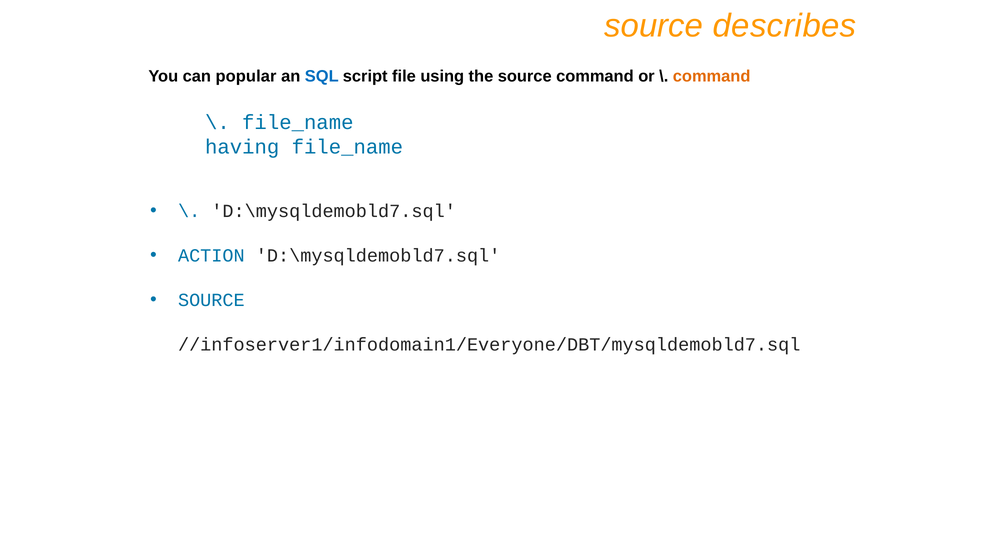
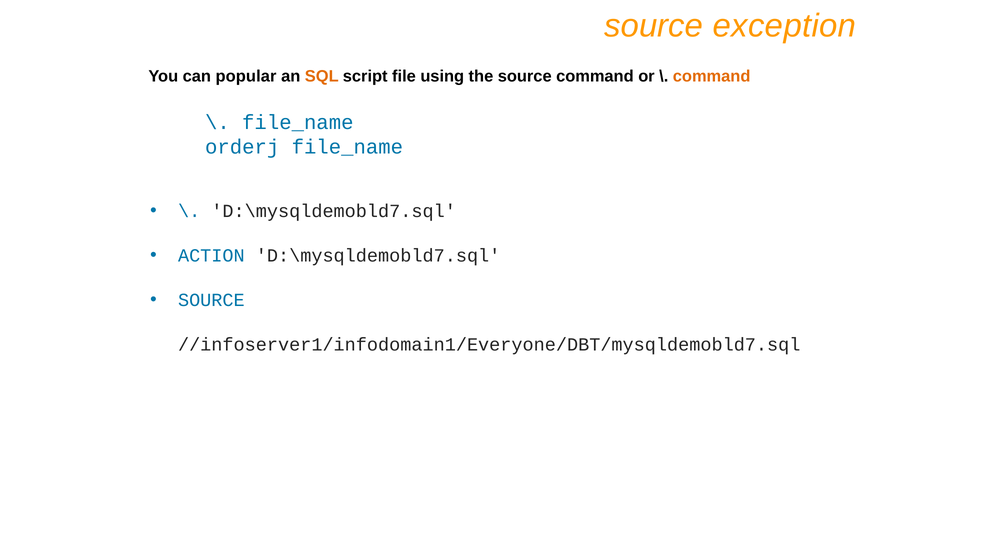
describes: describes -> exception (785, 26)
SQL colour: blue -> orange (322, 76)
having: having -> orderj (242, 147)
